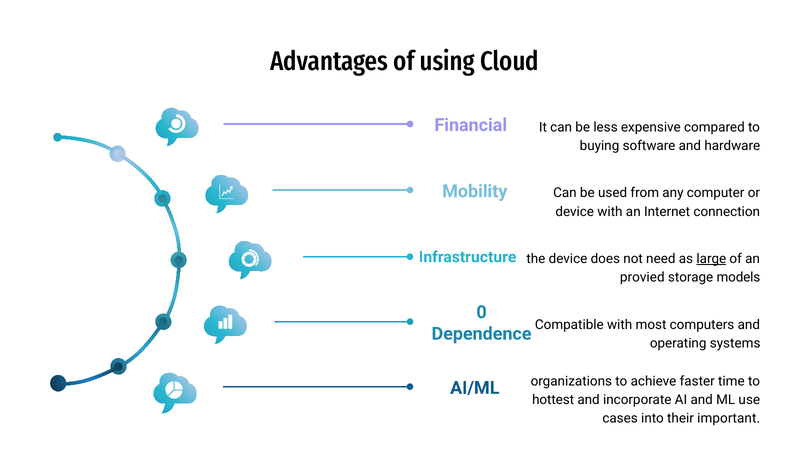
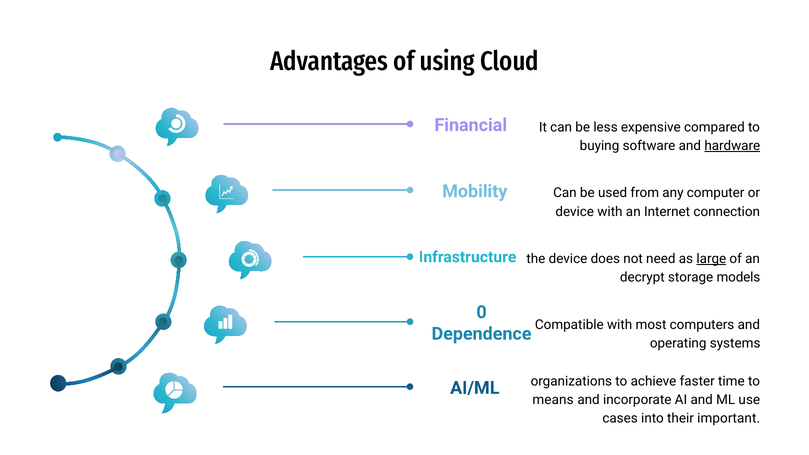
hardware underline: none -> present (732, 146)
provied: provied -> decrypt (642, 277)
hottest: hottest -> means (553, 400)
